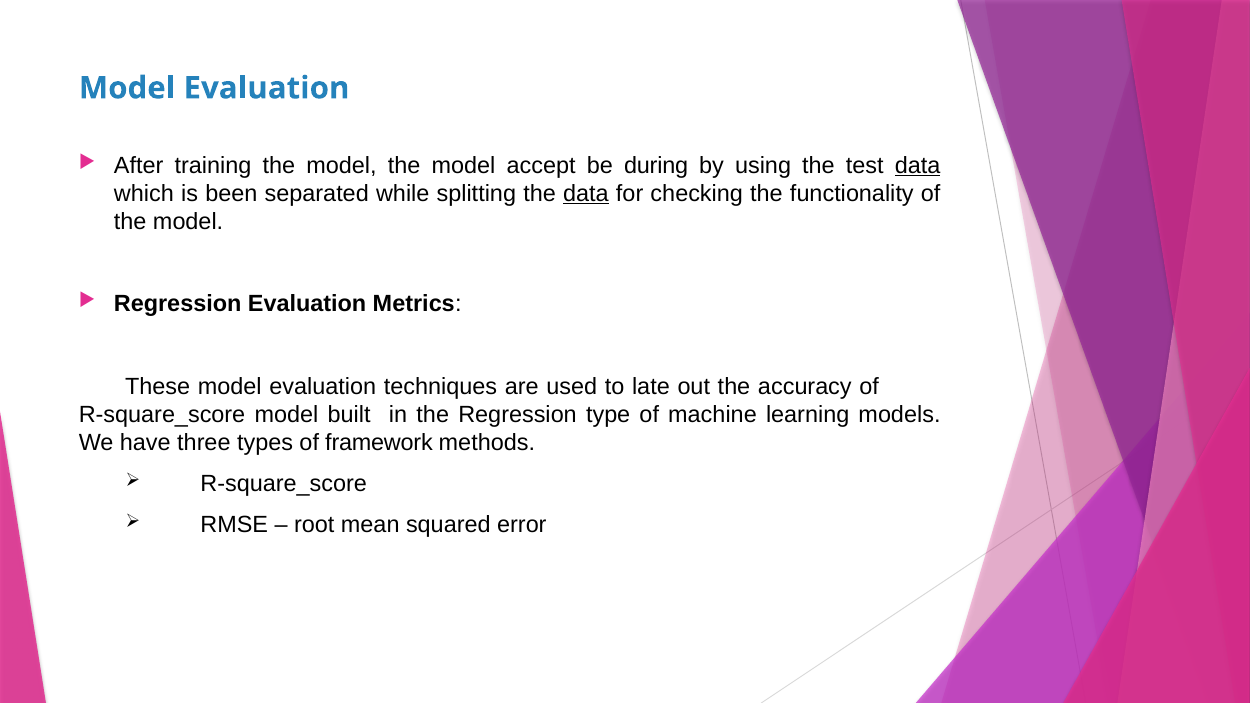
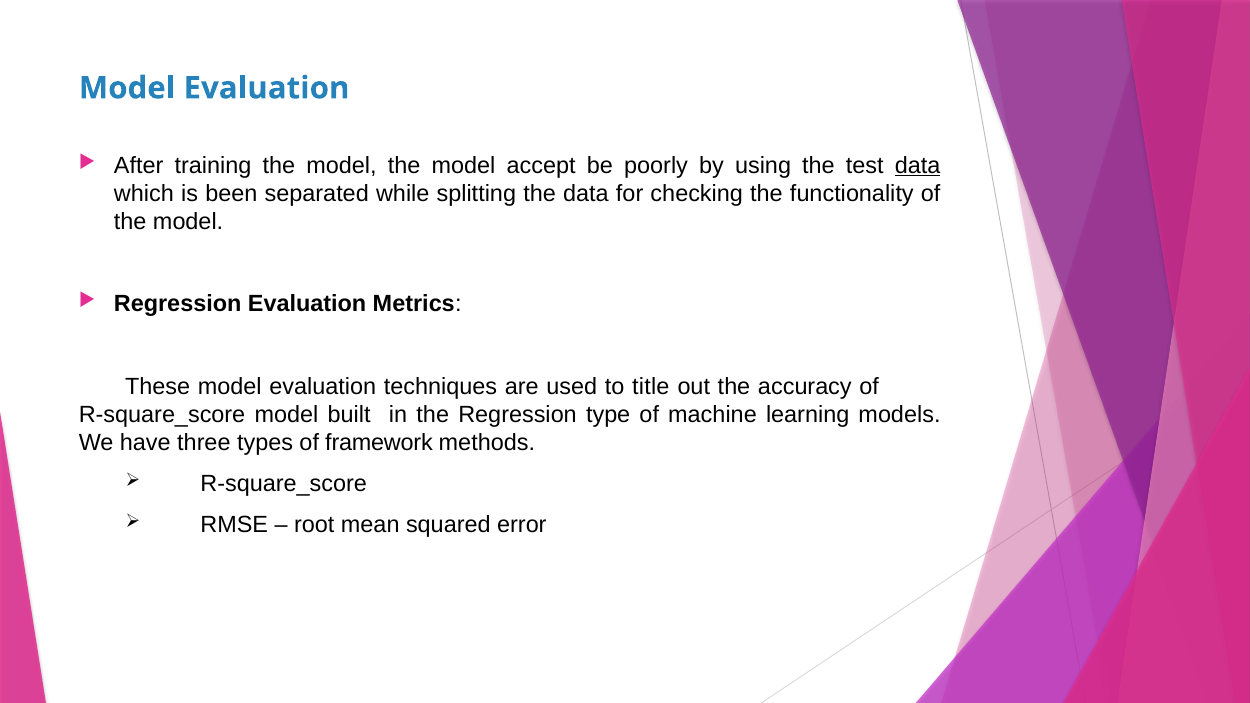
during: during -> poorly (656, 166)
data underline: present -> none (586, 194)
late: late -> title (651, 386)
